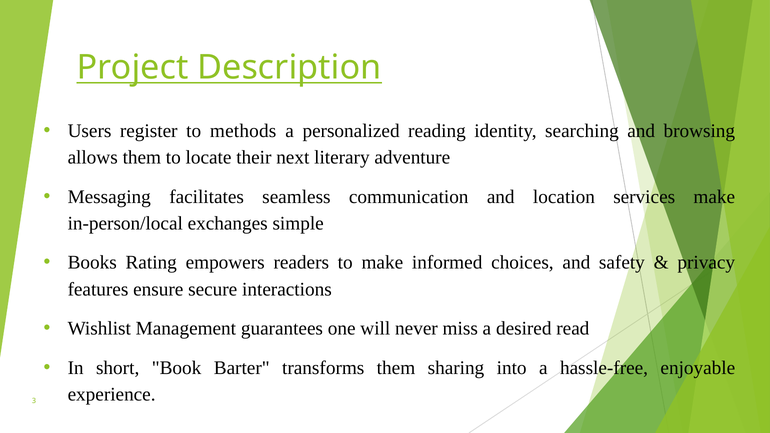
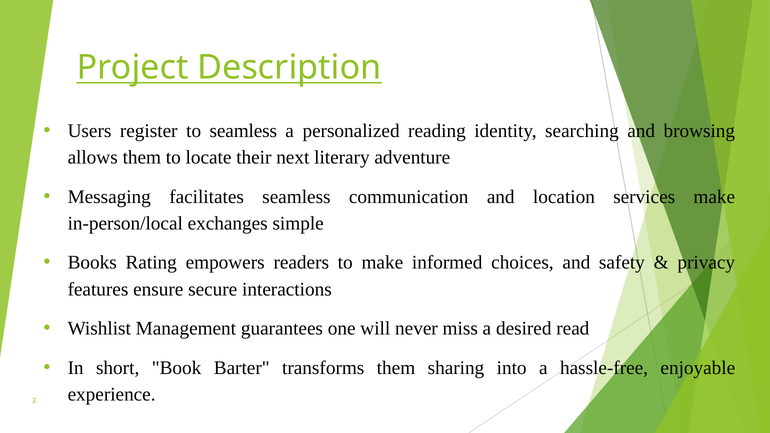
to methods: methods -> seamless (243, 131)
